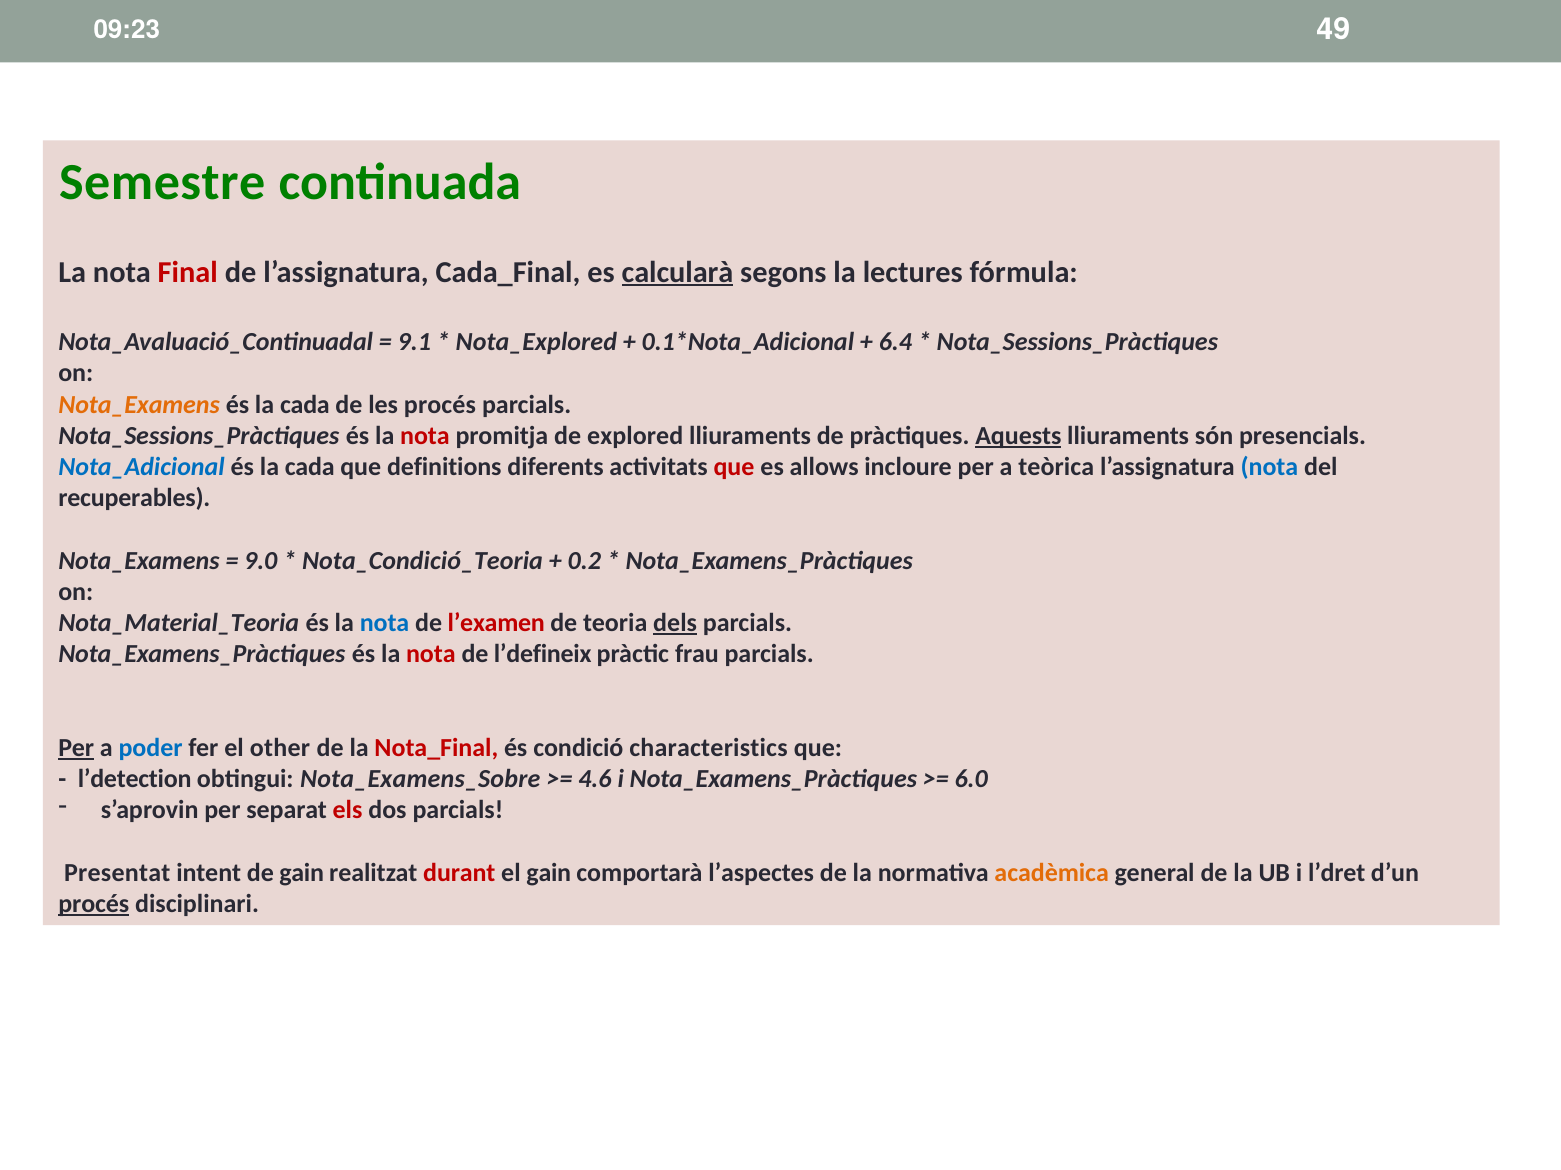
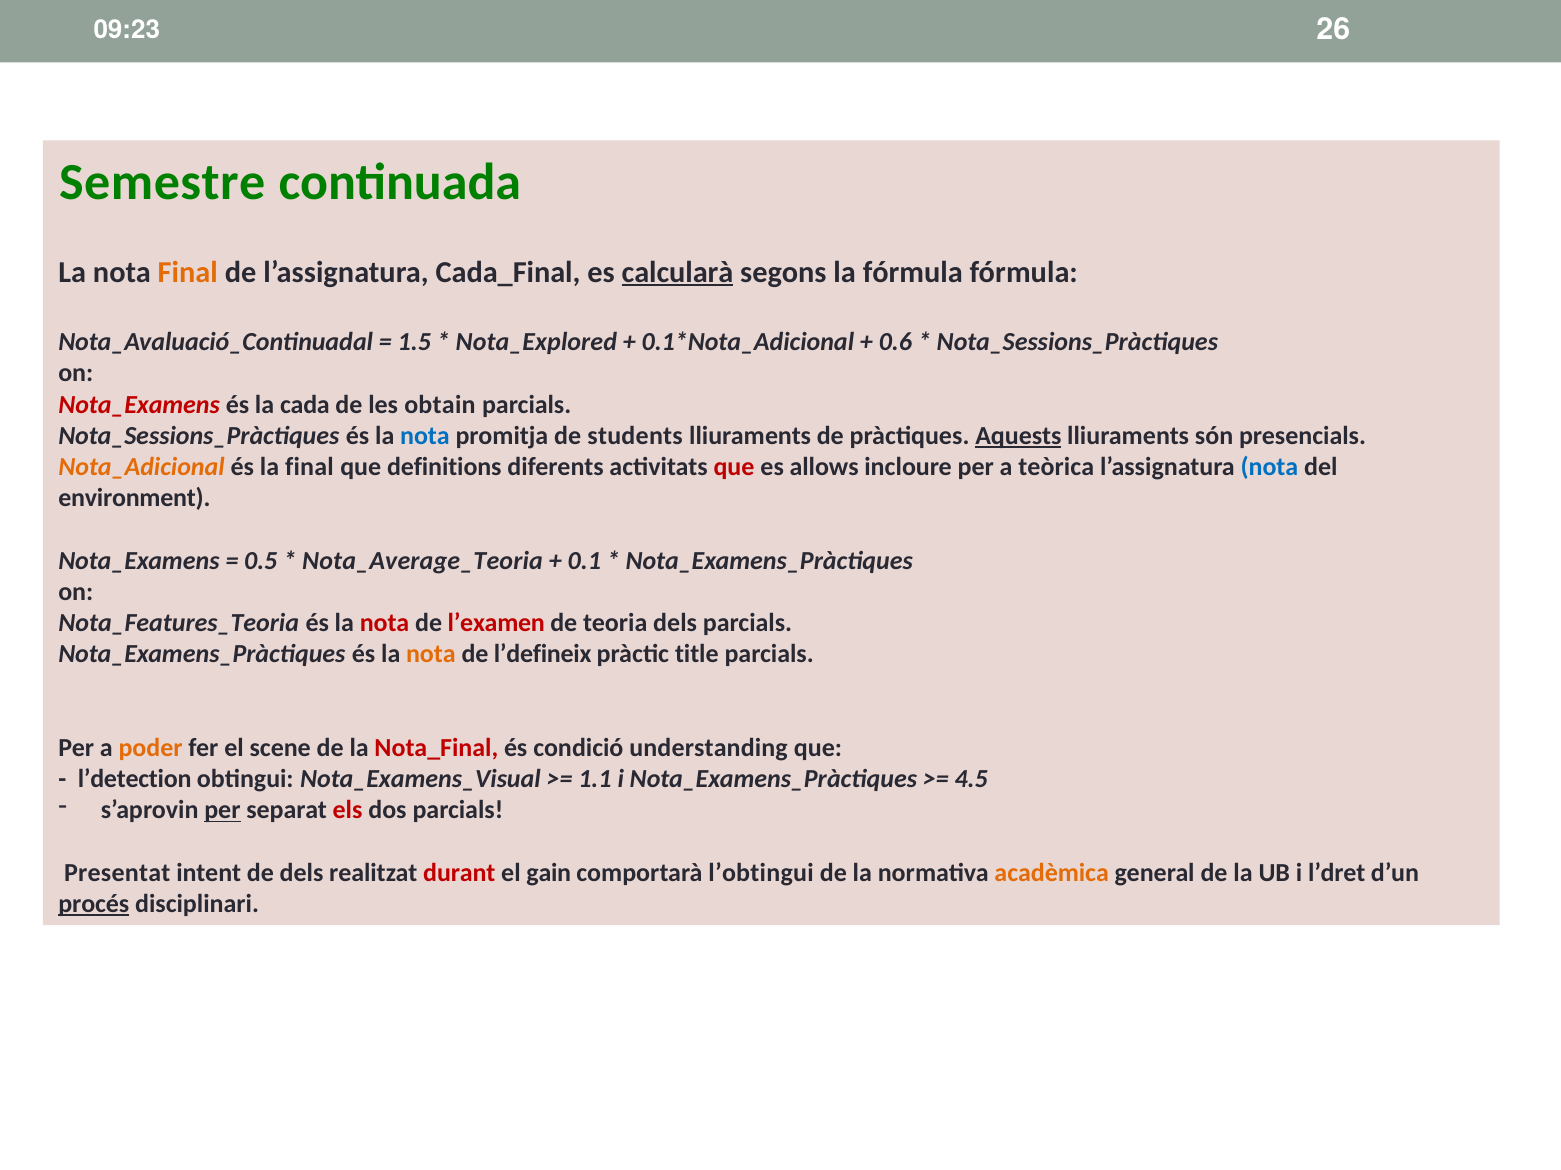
49: 49 -> 26 (1333, 30)
Final colour: red -> orange (188, 272)
la lectures: lectures -> fórmula (913, 272)
9.1: 9.1 -> 1.5 (414, 342)
6.4: 6.4 -> 0.6 (895, 342)
Nota_Examens colour: orange -> red (139, 405)
les procés: procés -> obtain (440, 405)
nota colour: red -> blue (425, 436)
explored: explored -> students (635, 436)
Nota_Adicional colour: blue -> orange (141, 467)
cada: cada -> final (309, 467)
recuperables: recuperables -> environment (134, 498)
9.0: 9.0 -> 0.5 (261, 561)
Nota_Condició_Teoria: Nota_Condició_Teoria -> Nota_Average_Teoria (422, 561)
0.2: 0.2 -> 0.1 (584, 561)
Nota_Material_Teoria: Nota_Material_Teoria -> Nota_Features_Teoria (179, 623)
nota colour: blue -> red (385, 623)
dels underline: present -> none (675, 623)
nota colour: red -> orange (431, 655)
frau: frau -> title (697, 655)
Per underline: present -> none (76, 748)
poder colour: blue -> orange (151, 748)
other: other -> scene (280, 748)
characteristics: characteristics -> understanding (709, 748)
Nota_Examens_Sobre: Nota_Examens_Sobre -> Nota_Examens_Visual (420, 779)
4.6: 4.6 -> 1.1 (595, 779)
6.0: 6.0 -> 4.5 (971, 779)
per underline: none -> present (222, 811)
de gain: gain -> dels (301, 873)
l’aspectes: l’aspectes -> l’obtingui (761, 873)
